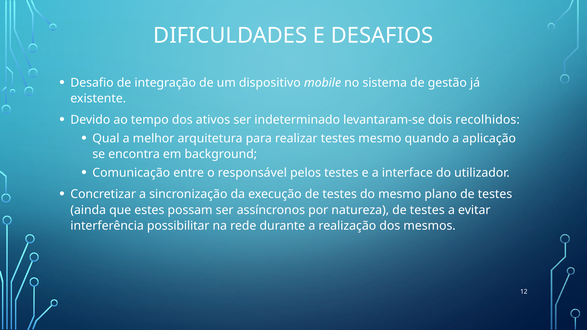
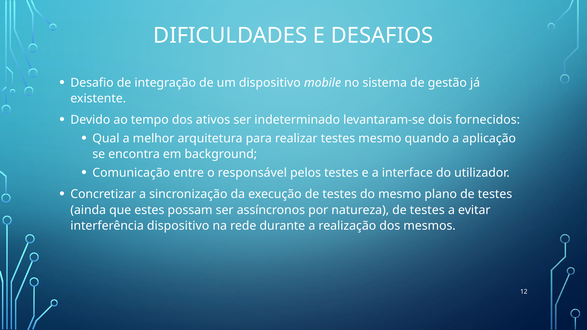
recolhidos: recolhidos -> fornecidos (488, 120)
interferência possibilitar: possibilitar -> dispositivo (178, 226)
